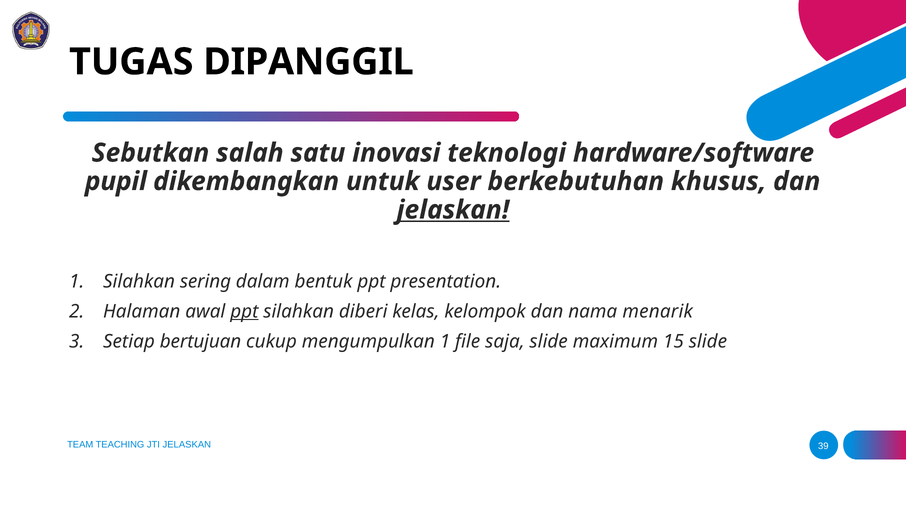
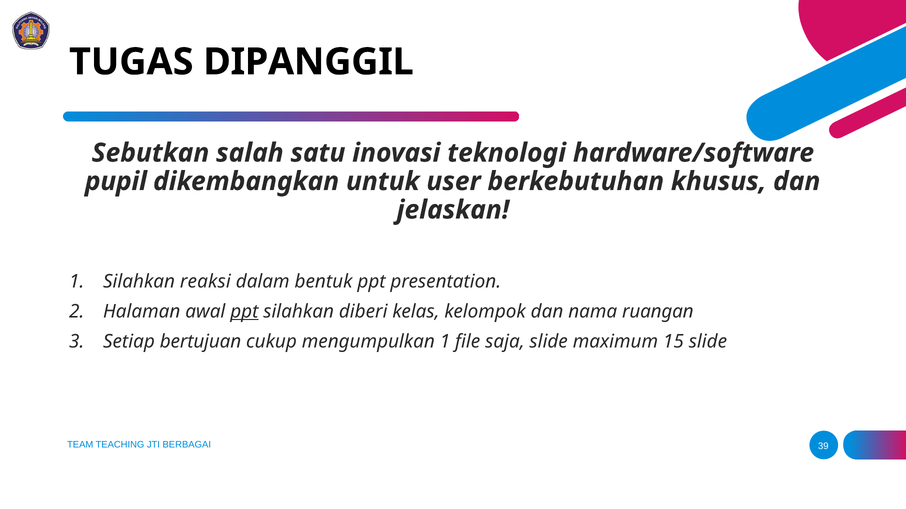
jelaskan underline: present -> none (453, 210)
sering: sering -> reaksi (205, 282)
menarik: menarik -> ruangan (658, 312)
JTI JELASKAN: JELASKAN -> BERBAGAI (187, 445)
